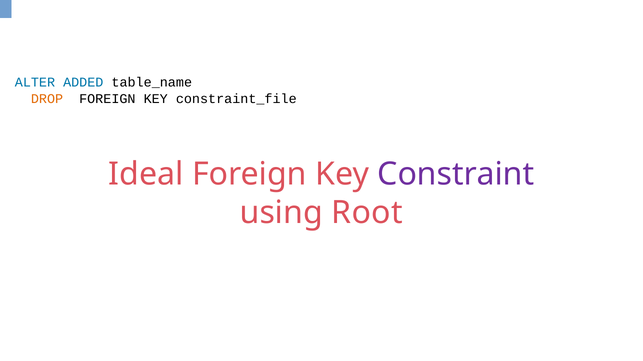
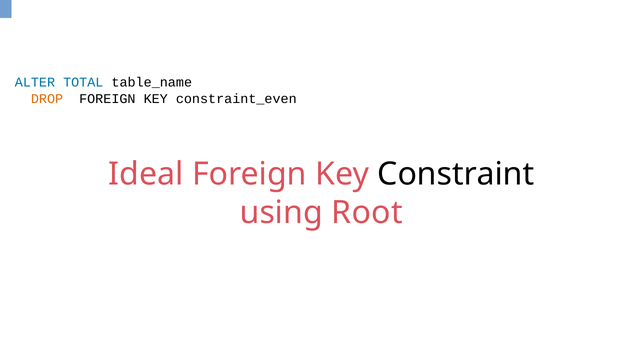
ADDED: ADDED -> TOTAL (83, 83)
constraint_file: constraint_file -> constraint_even (236, 99)
Constraint colour: purple -> black (456, 174)
